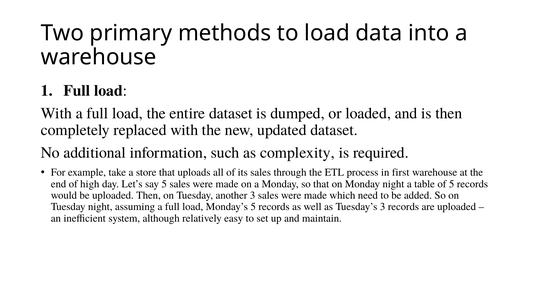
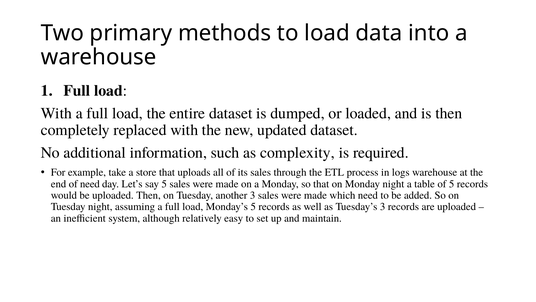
first: first -> logs (401, 172)
of high: high -> need (90, 184)
